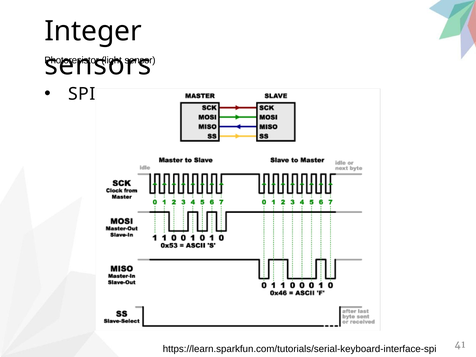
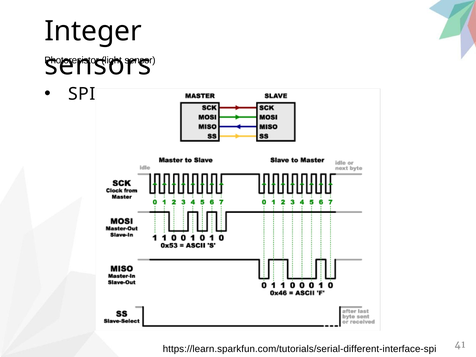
https://learn.sparkfun.com/tutorials/serial-keyboard-interface-spi: https://learn.sparkfun.com/tutorials/serial-keyboard-interface-spi -> https://learn.sparkfun.com/tutorials/serial-different-interface-spi (300, 349)
